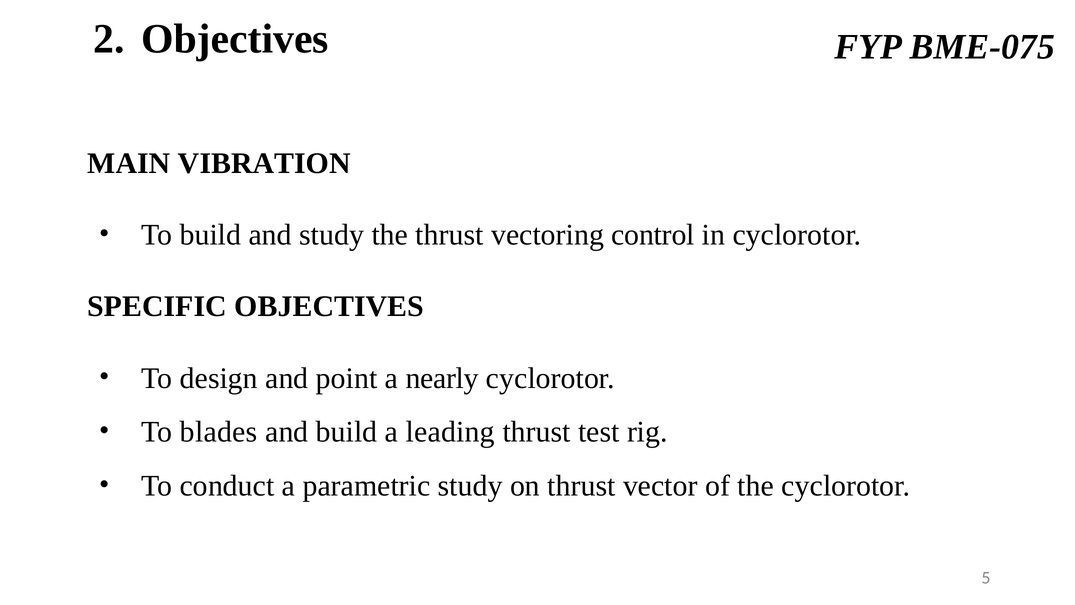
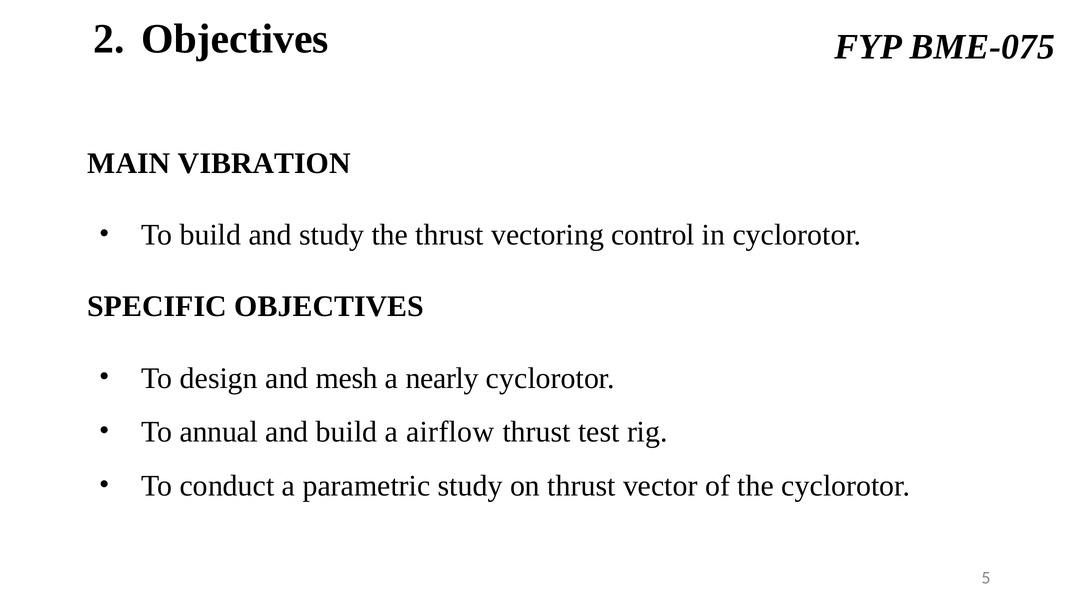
point: point -> mesh (347, 378)
blades: blades -> annual (219, 432)
leading: leading -> airflow (450, 432)
